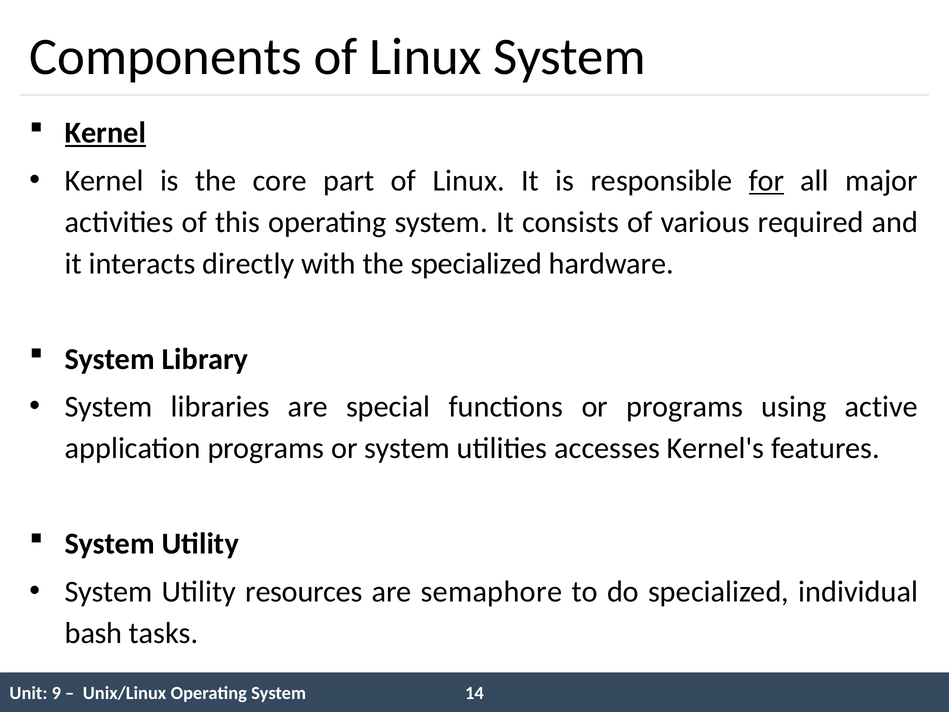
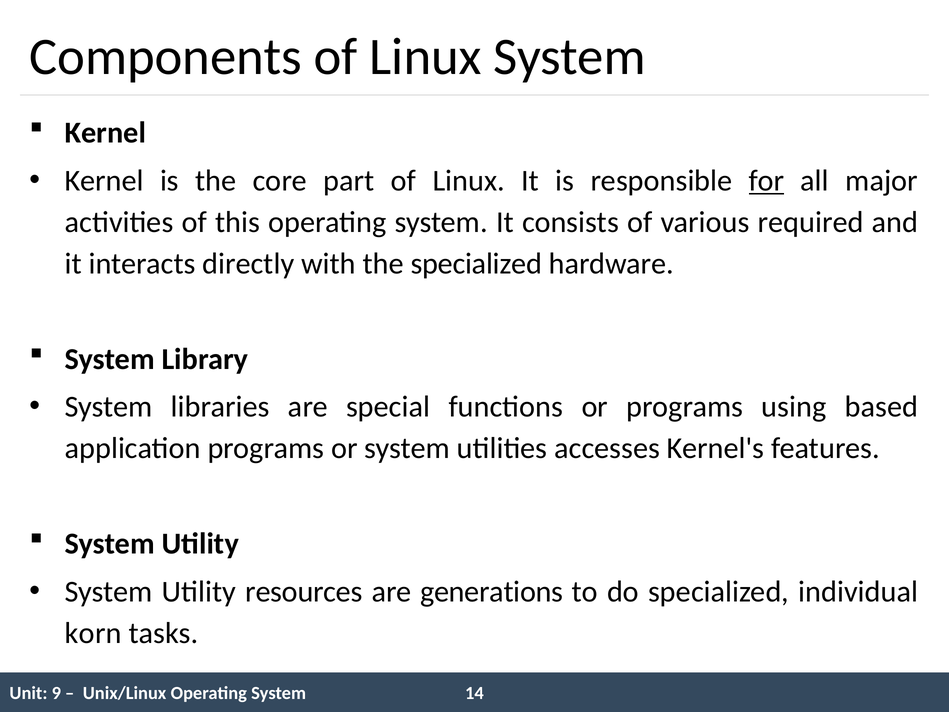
Kernel underline: present -> none (105, 133)
active: active -> based (881, 407)
semaphore: semaphore -> generations (492, 591)
bash: bash -> korn (93, 633)
